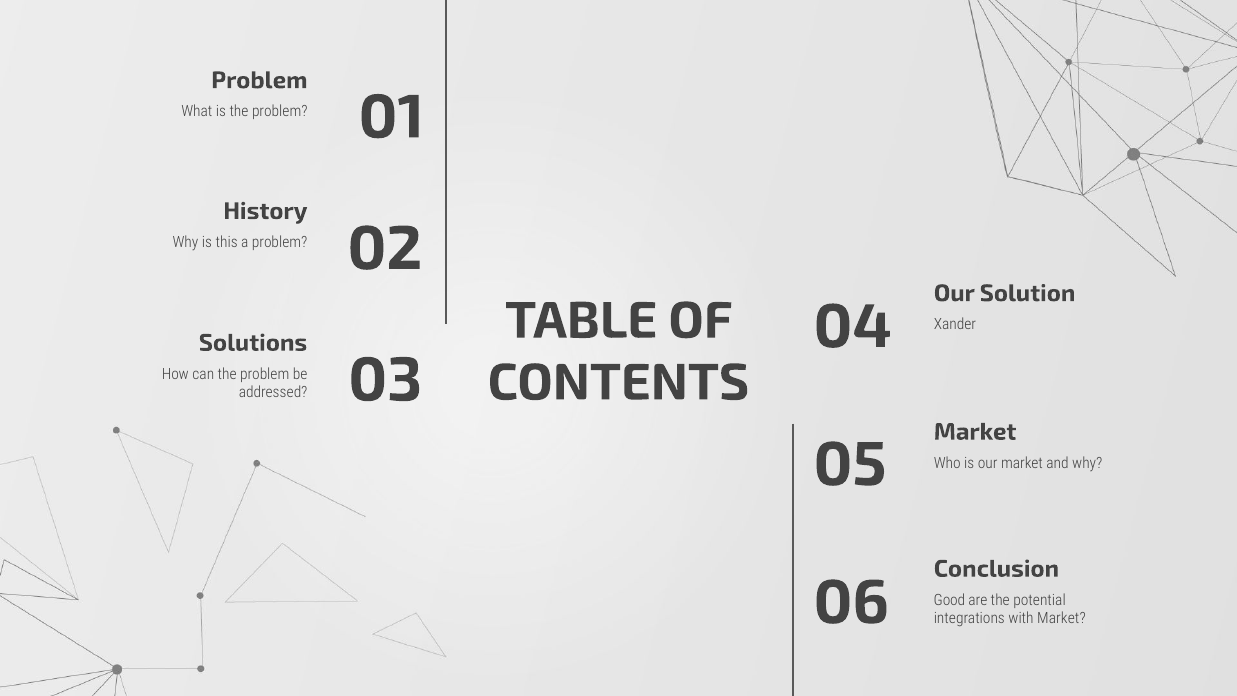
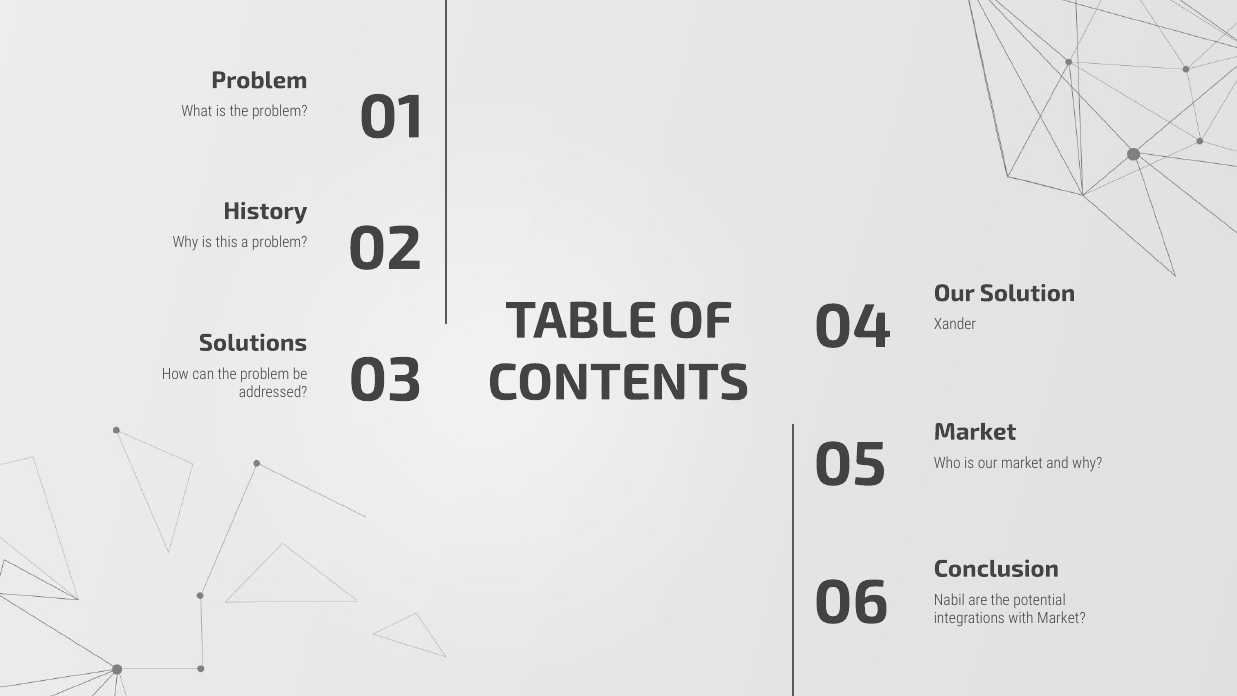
Good: Good -> Nabil (949, 600)
